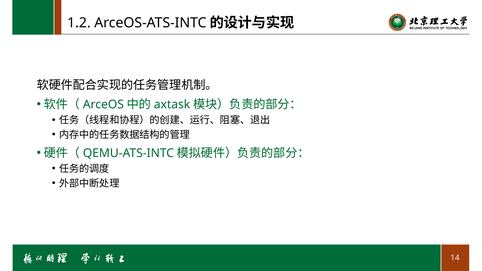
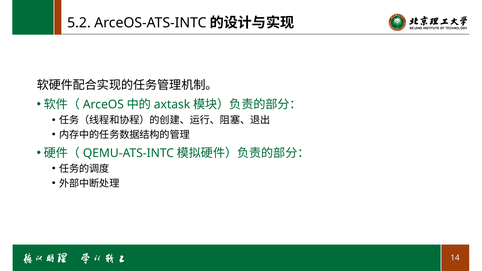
1.2: 1.2 -> 5.2 (79, 23)
